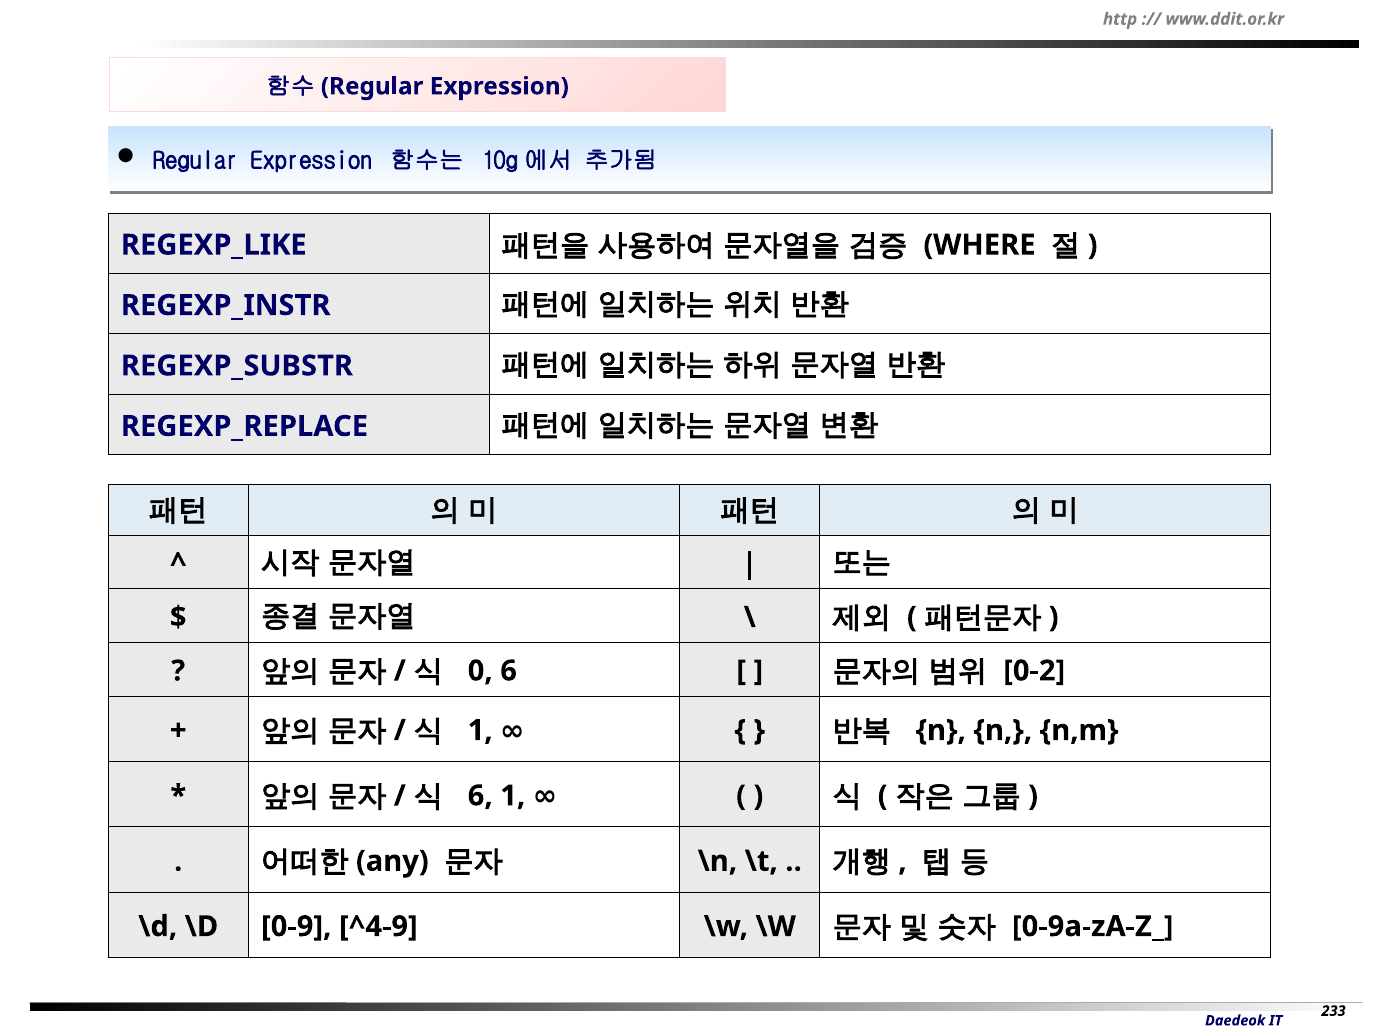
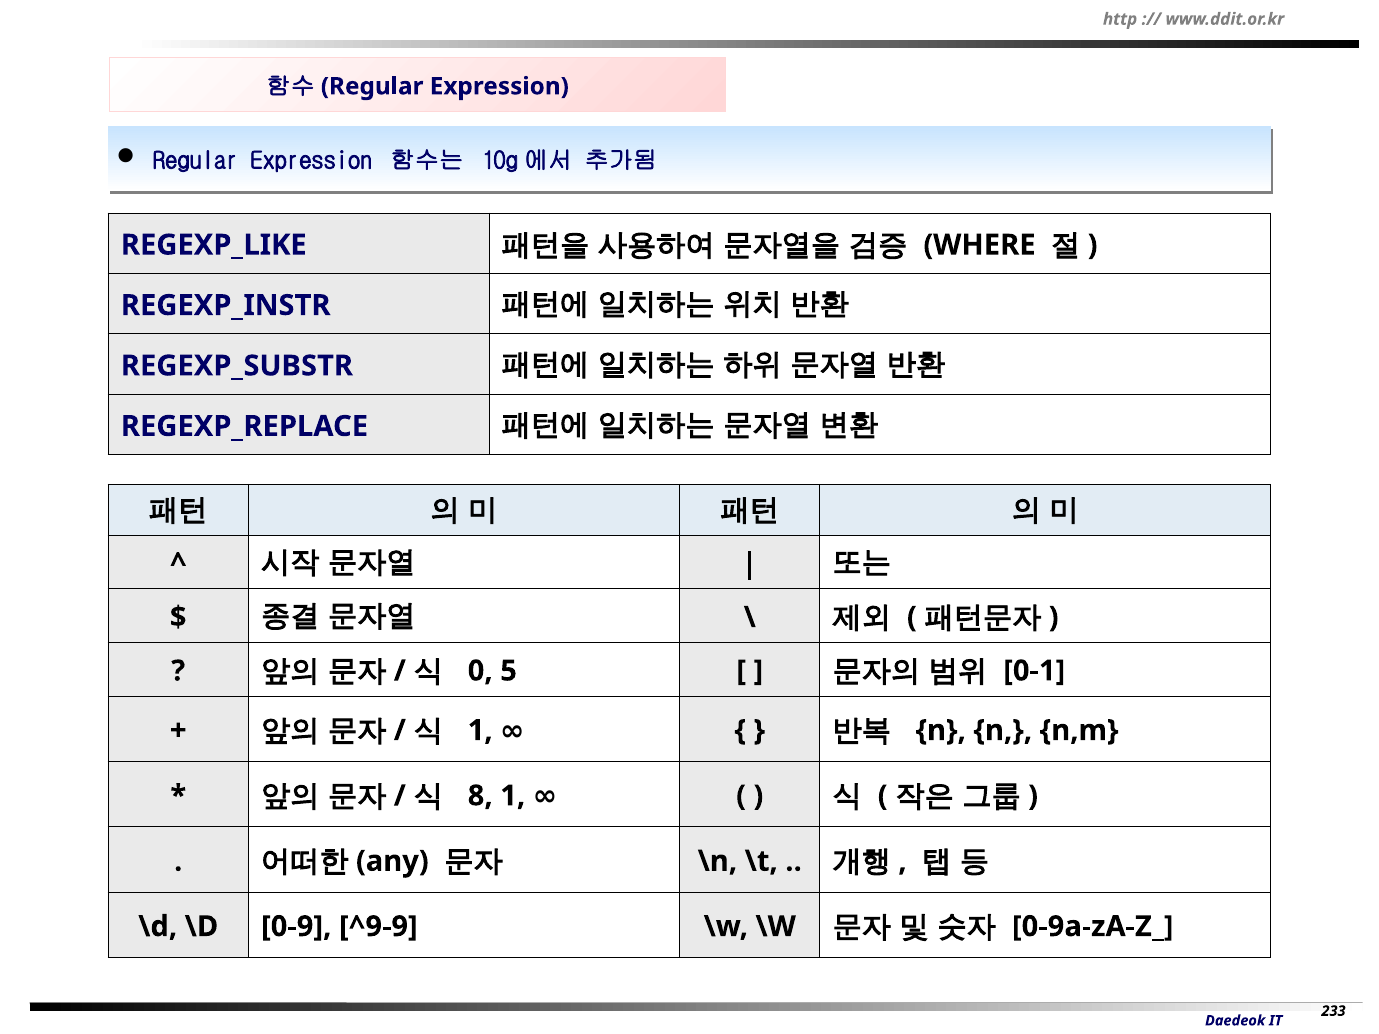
0 6: 6 -> 5 (509, 671)
0-2: 0-2 -> 0-1 (1034, 671)
6: 6 -> 8 (480, 796)
^4-9: ^4-9 -> ^9-9 (378, 927)
